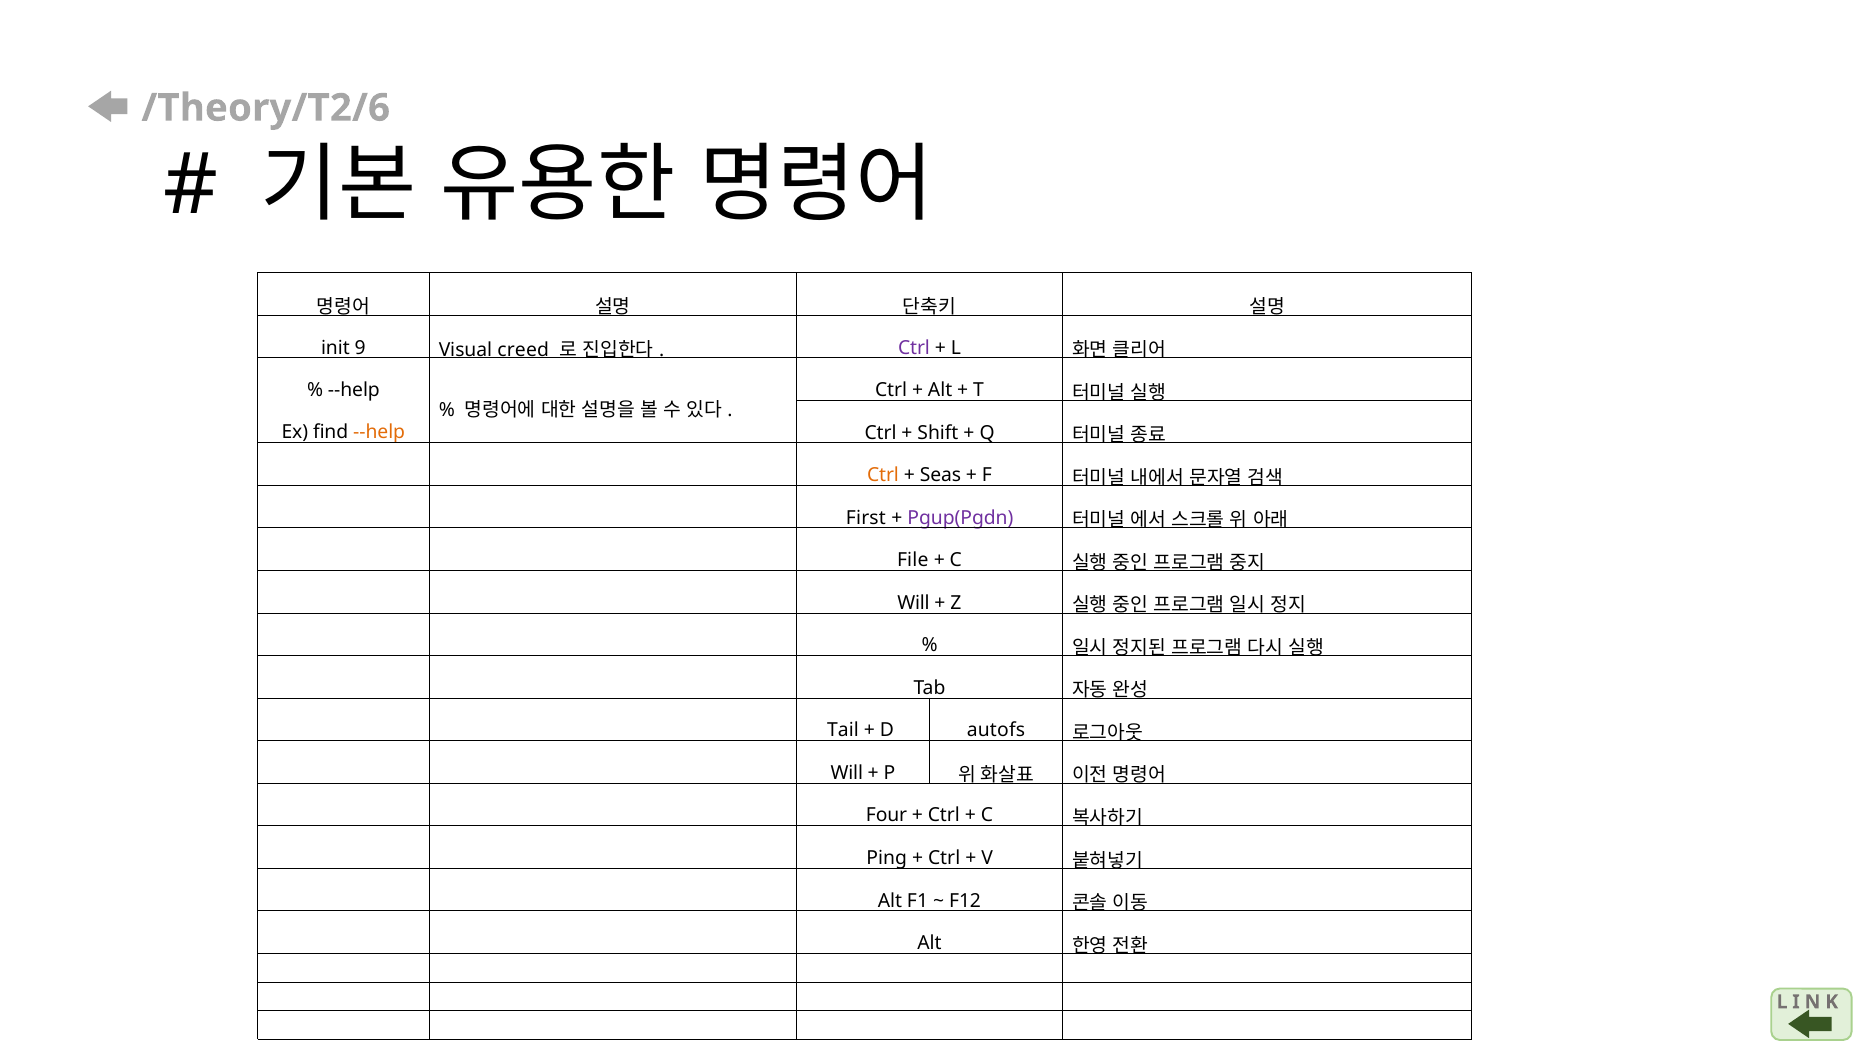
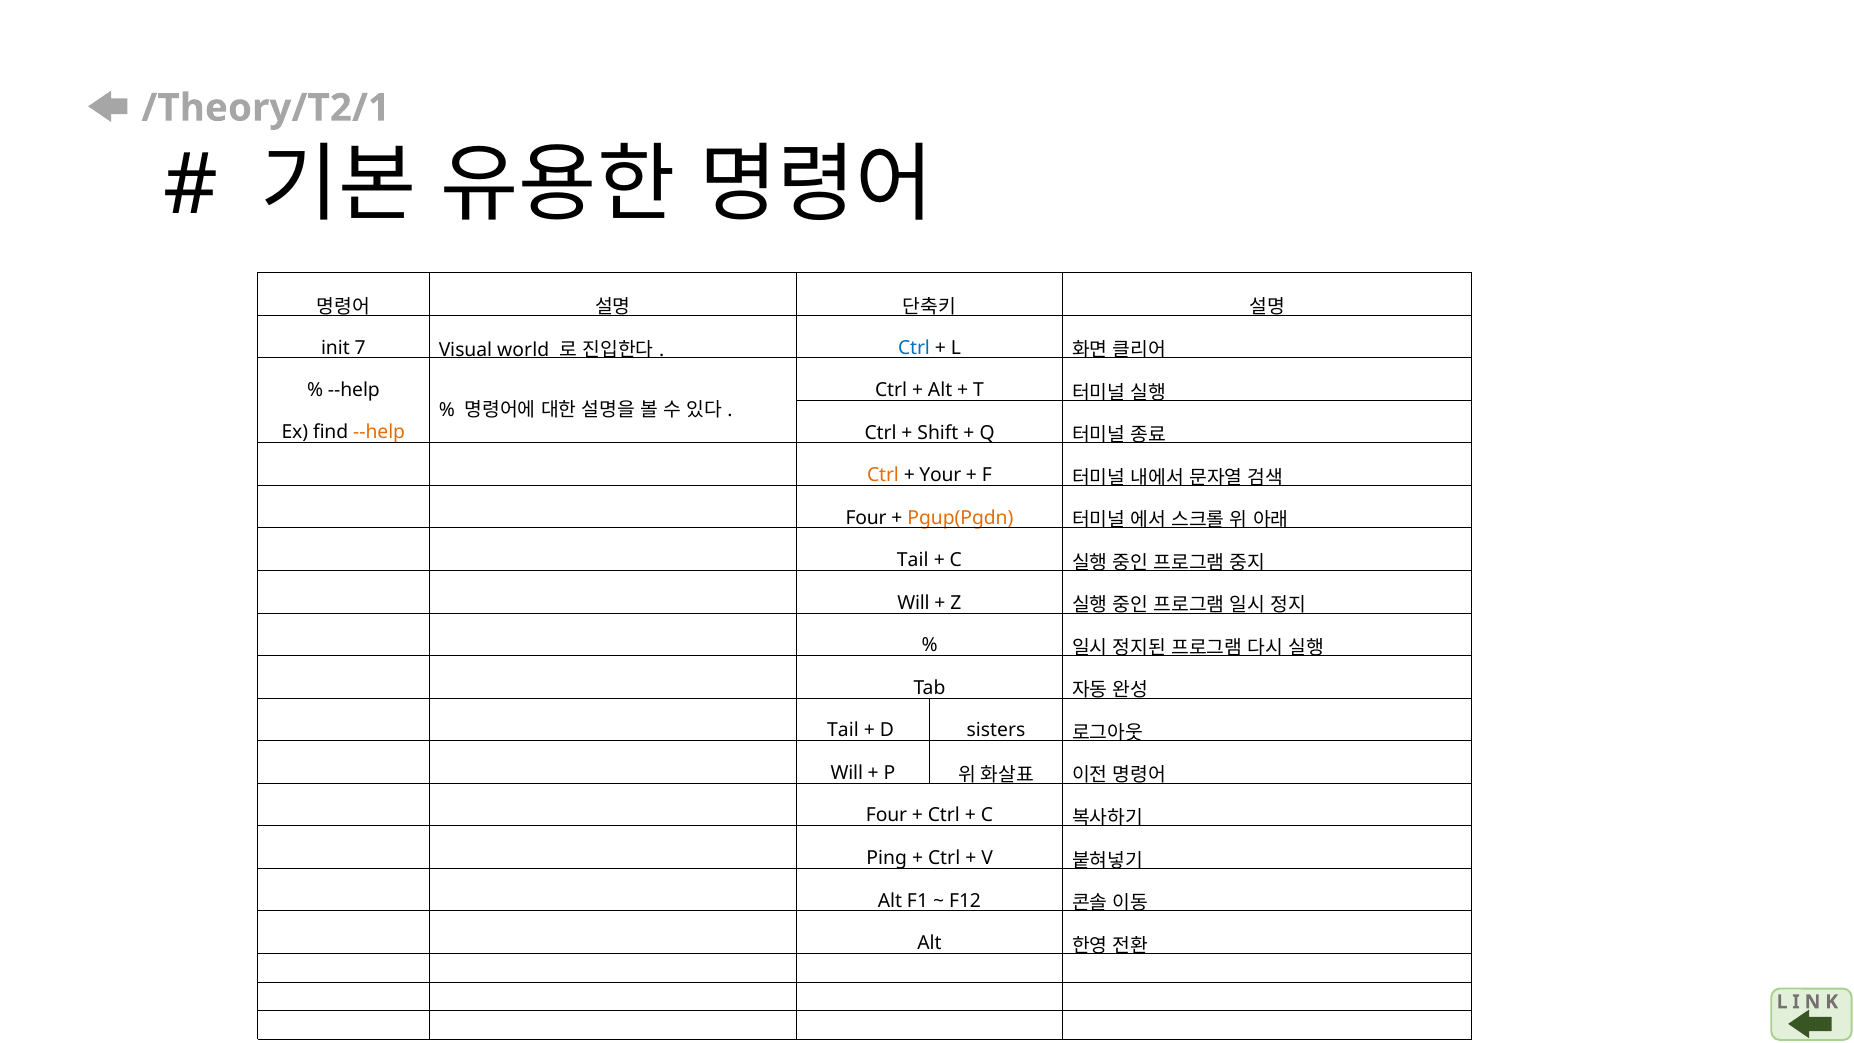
/Theory/T2/6: /Theory/T2/6 -> /Theory/T2/1 (266, 108)
9: 9 -> 7 (360, 348)
creed: creed -> world (523, 350)
Ctrl colour: purple -> blue (914, 348)
Seas: Seas -> Your (940, 475)
First: First -> Four (866, 518)
Pgup(Pgdn colour: purple -> orange (960, 518)
File: File -> Tail (913, 560)
autofs: autofs -> sisters (996, 730)
